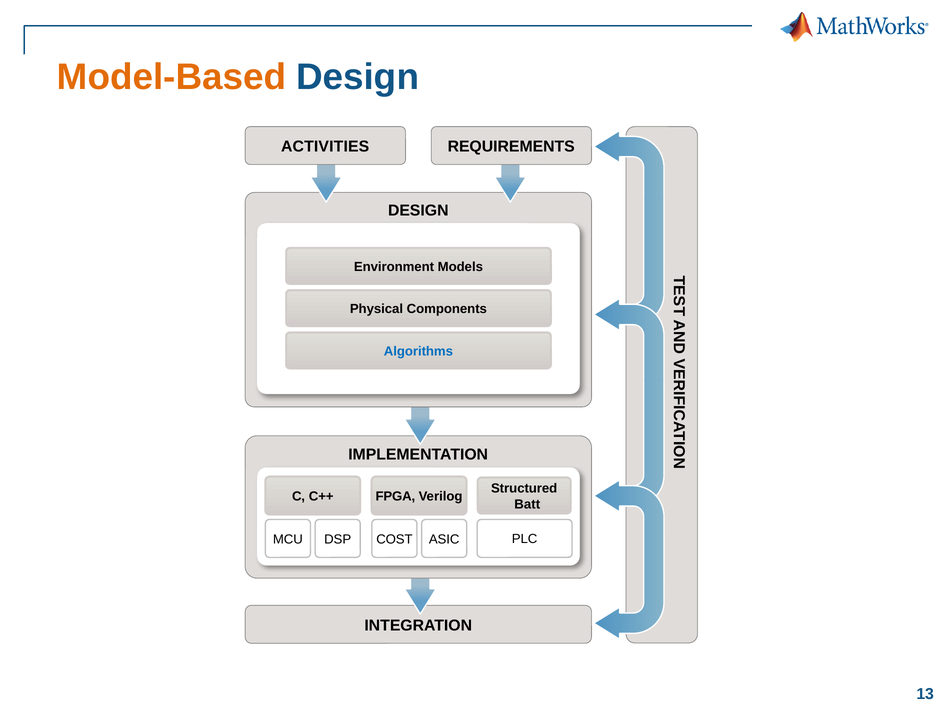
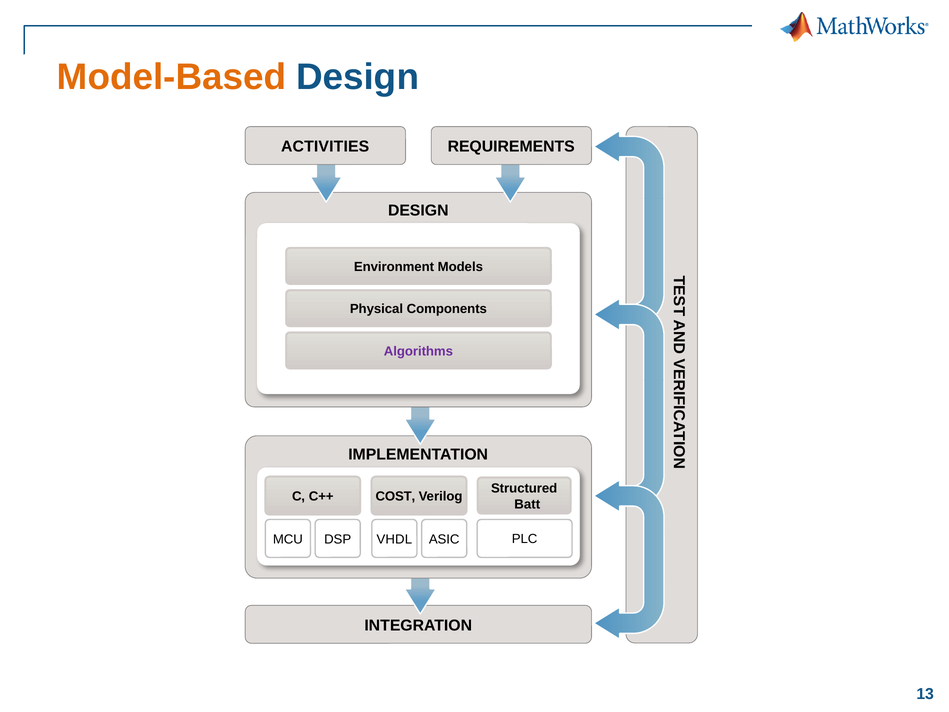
Algorithms colour: blue -> purple (418, 351)
FPGA: FPGA -> COST (395, 496)
COST: COST -> VHDL (394, 539)
